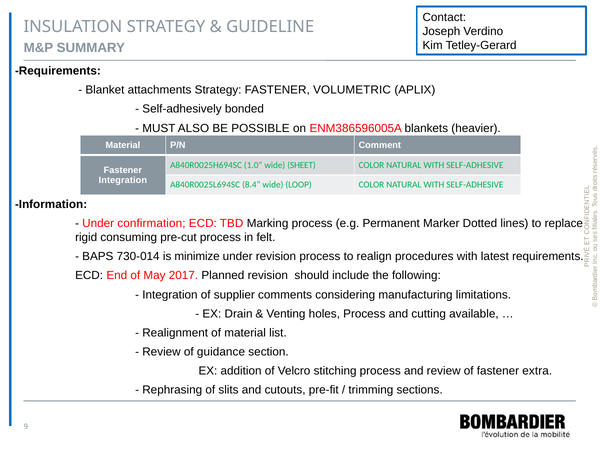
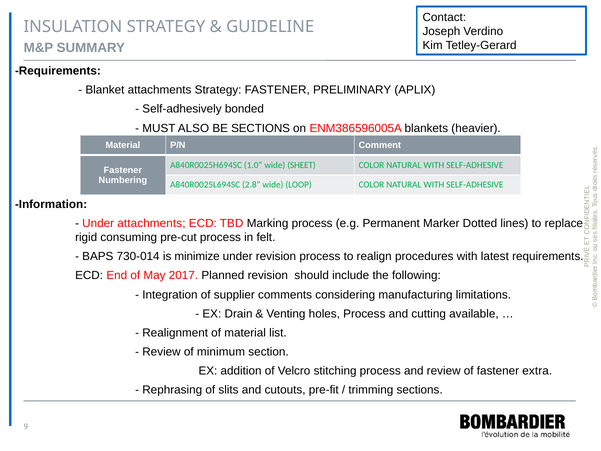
VOLUMETRIC: VOLUMETRIC -> PRELIMINARY (352, 90)
BE POSSIBLE: POSSIBLE -> SECTIONS (261, 128)
Integration: Integration -> Numbering (123, 180)
8.4: 8.4 -> 2.8 (251, 185)
Under confirmation: confirmation -> attachments (151, 223)
guidance: guidance -> minimum (221, 352)
